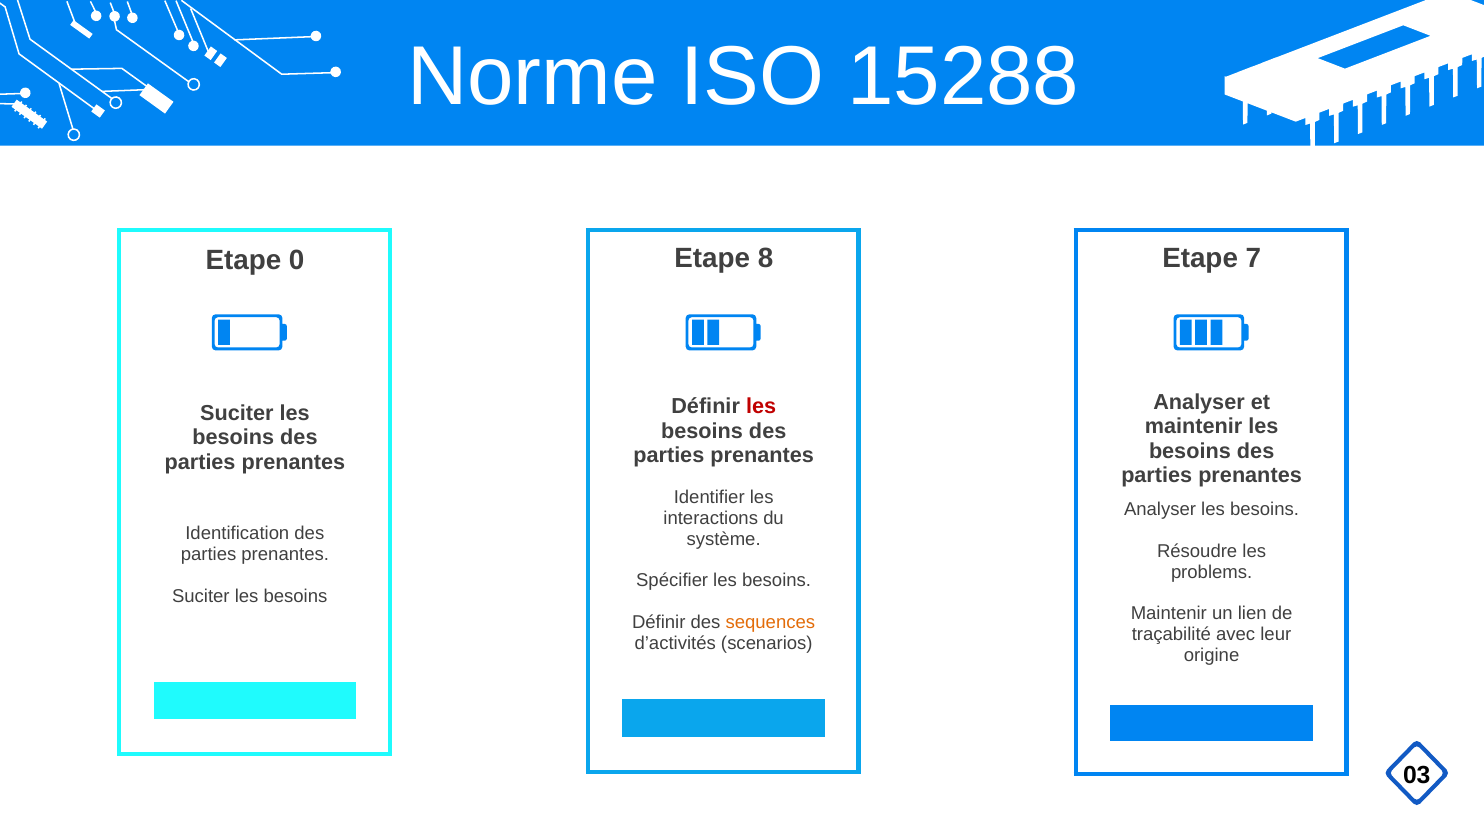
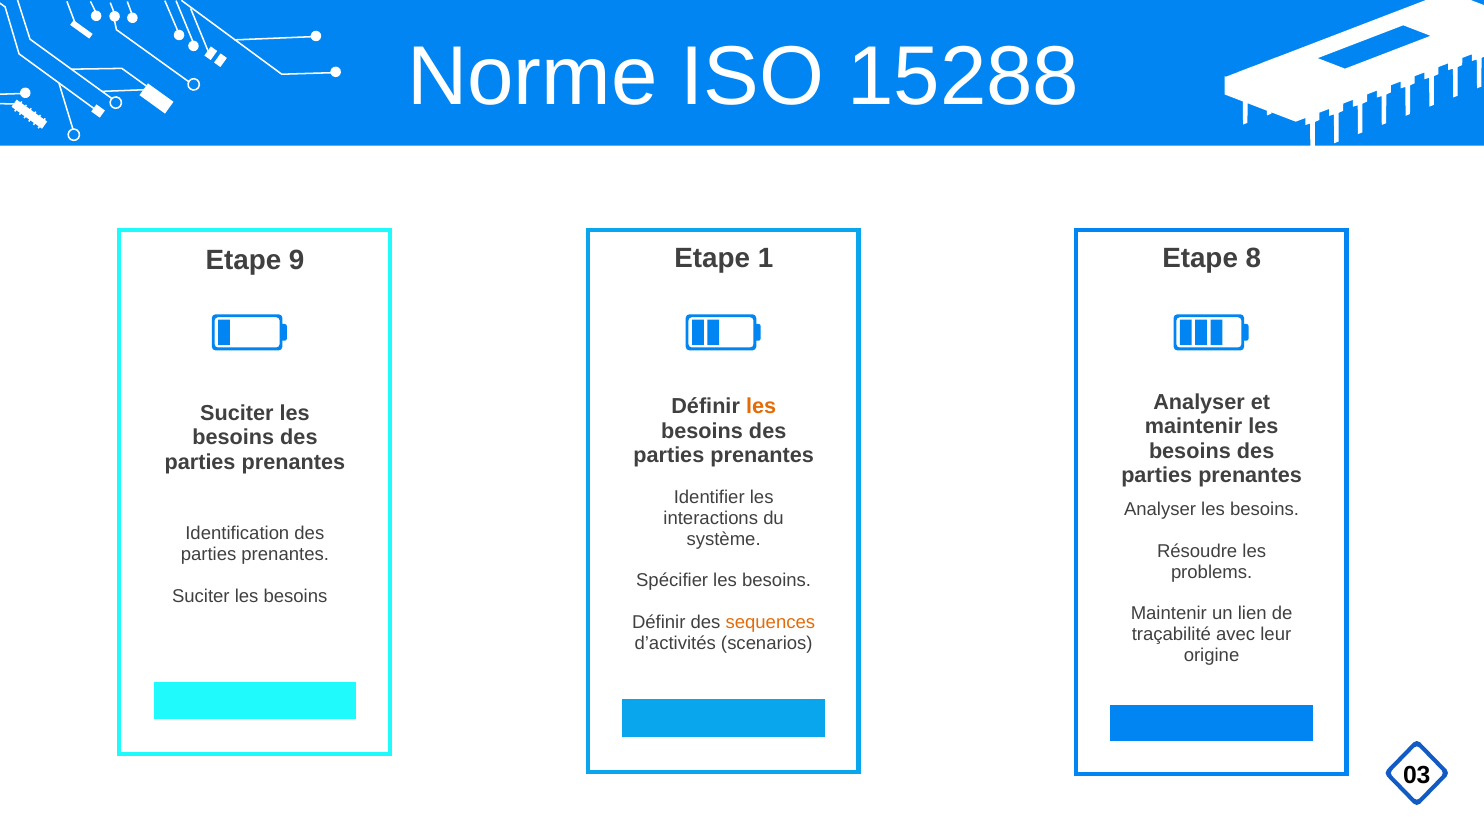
7: 7 -> 8 (1253, 258)
8: 8 -> 1 (765, 259)
0: 0 -> 9 (297, 260)
les colour: red -> orange (761, 407)
